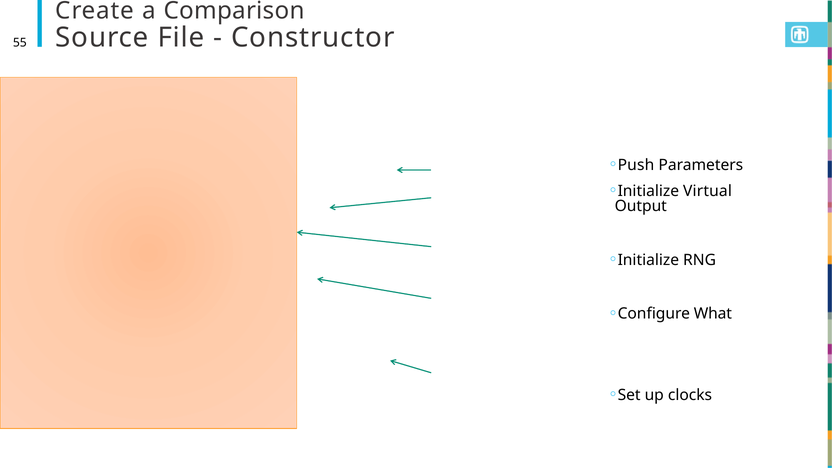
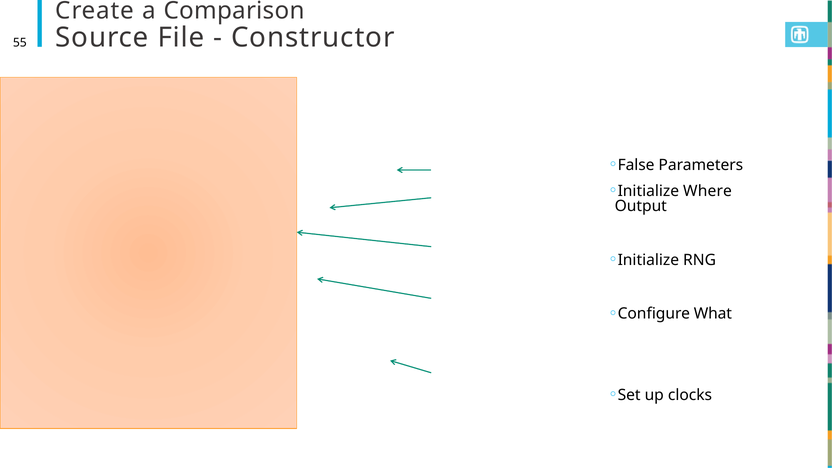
Push: Push -> False (636, 165)
Virtual: Virtual -> Where (708, 191)
